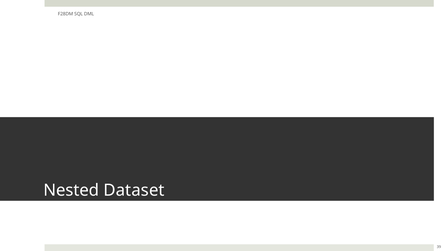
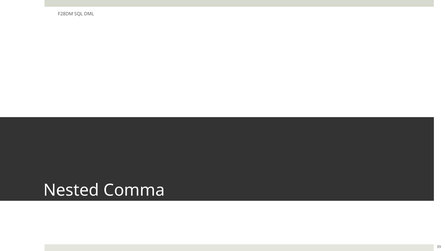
Dataset: Dataset -> Comma (134, 190)
